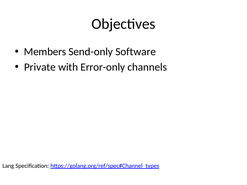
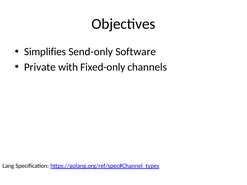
Members: Members -> Simplifies (45, 52)
Error-only: Error-only -> Fixed-only (103, 67)
